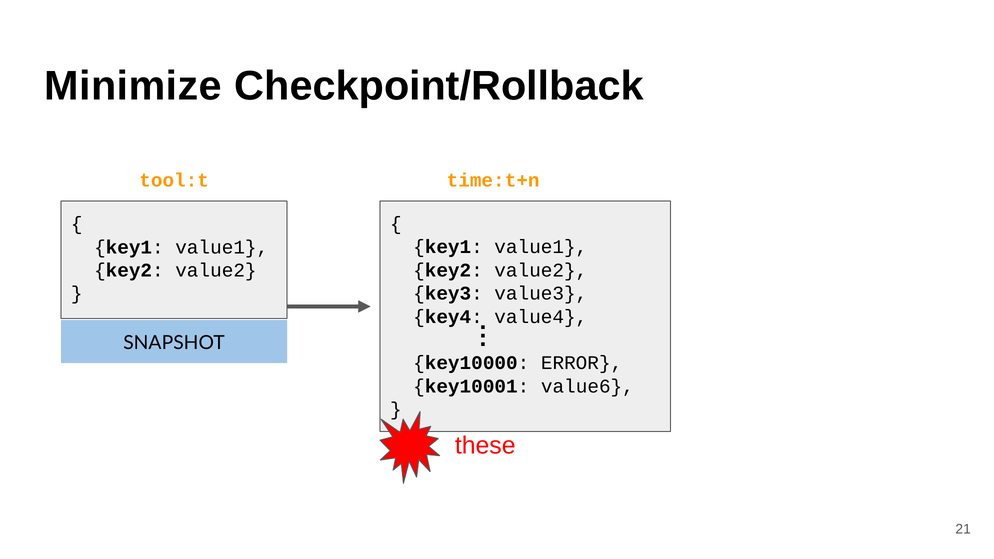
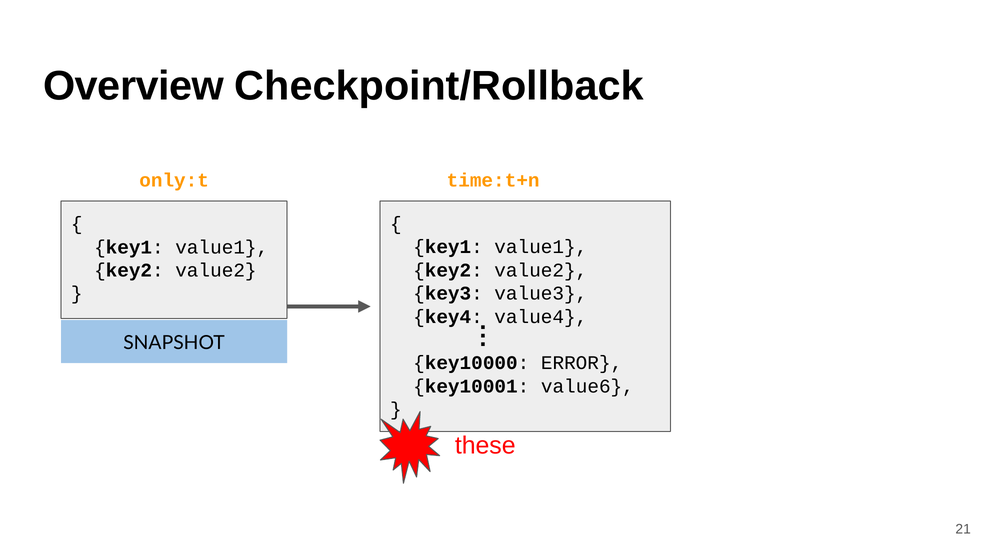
Minimize: Minimize -> Overview (134, 86)
tool:t: tool:t -> only:t (174, 181)
